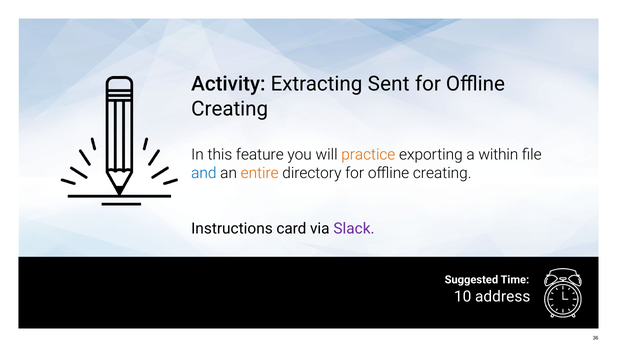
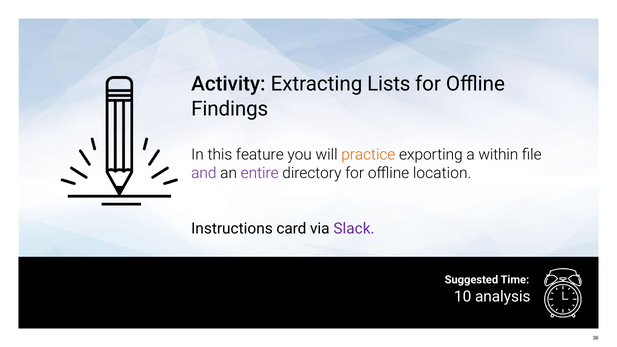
Sent: Sent -> Lists (389, 84)
Creating: Creating -> Findings (230, 109)
and colour: blue -> purple (204, 173)
entire colour: orange -> purple (260, 173)
directory for offline creating: creating -> location (442, 173)
address: address -> analysis (503, 297)
